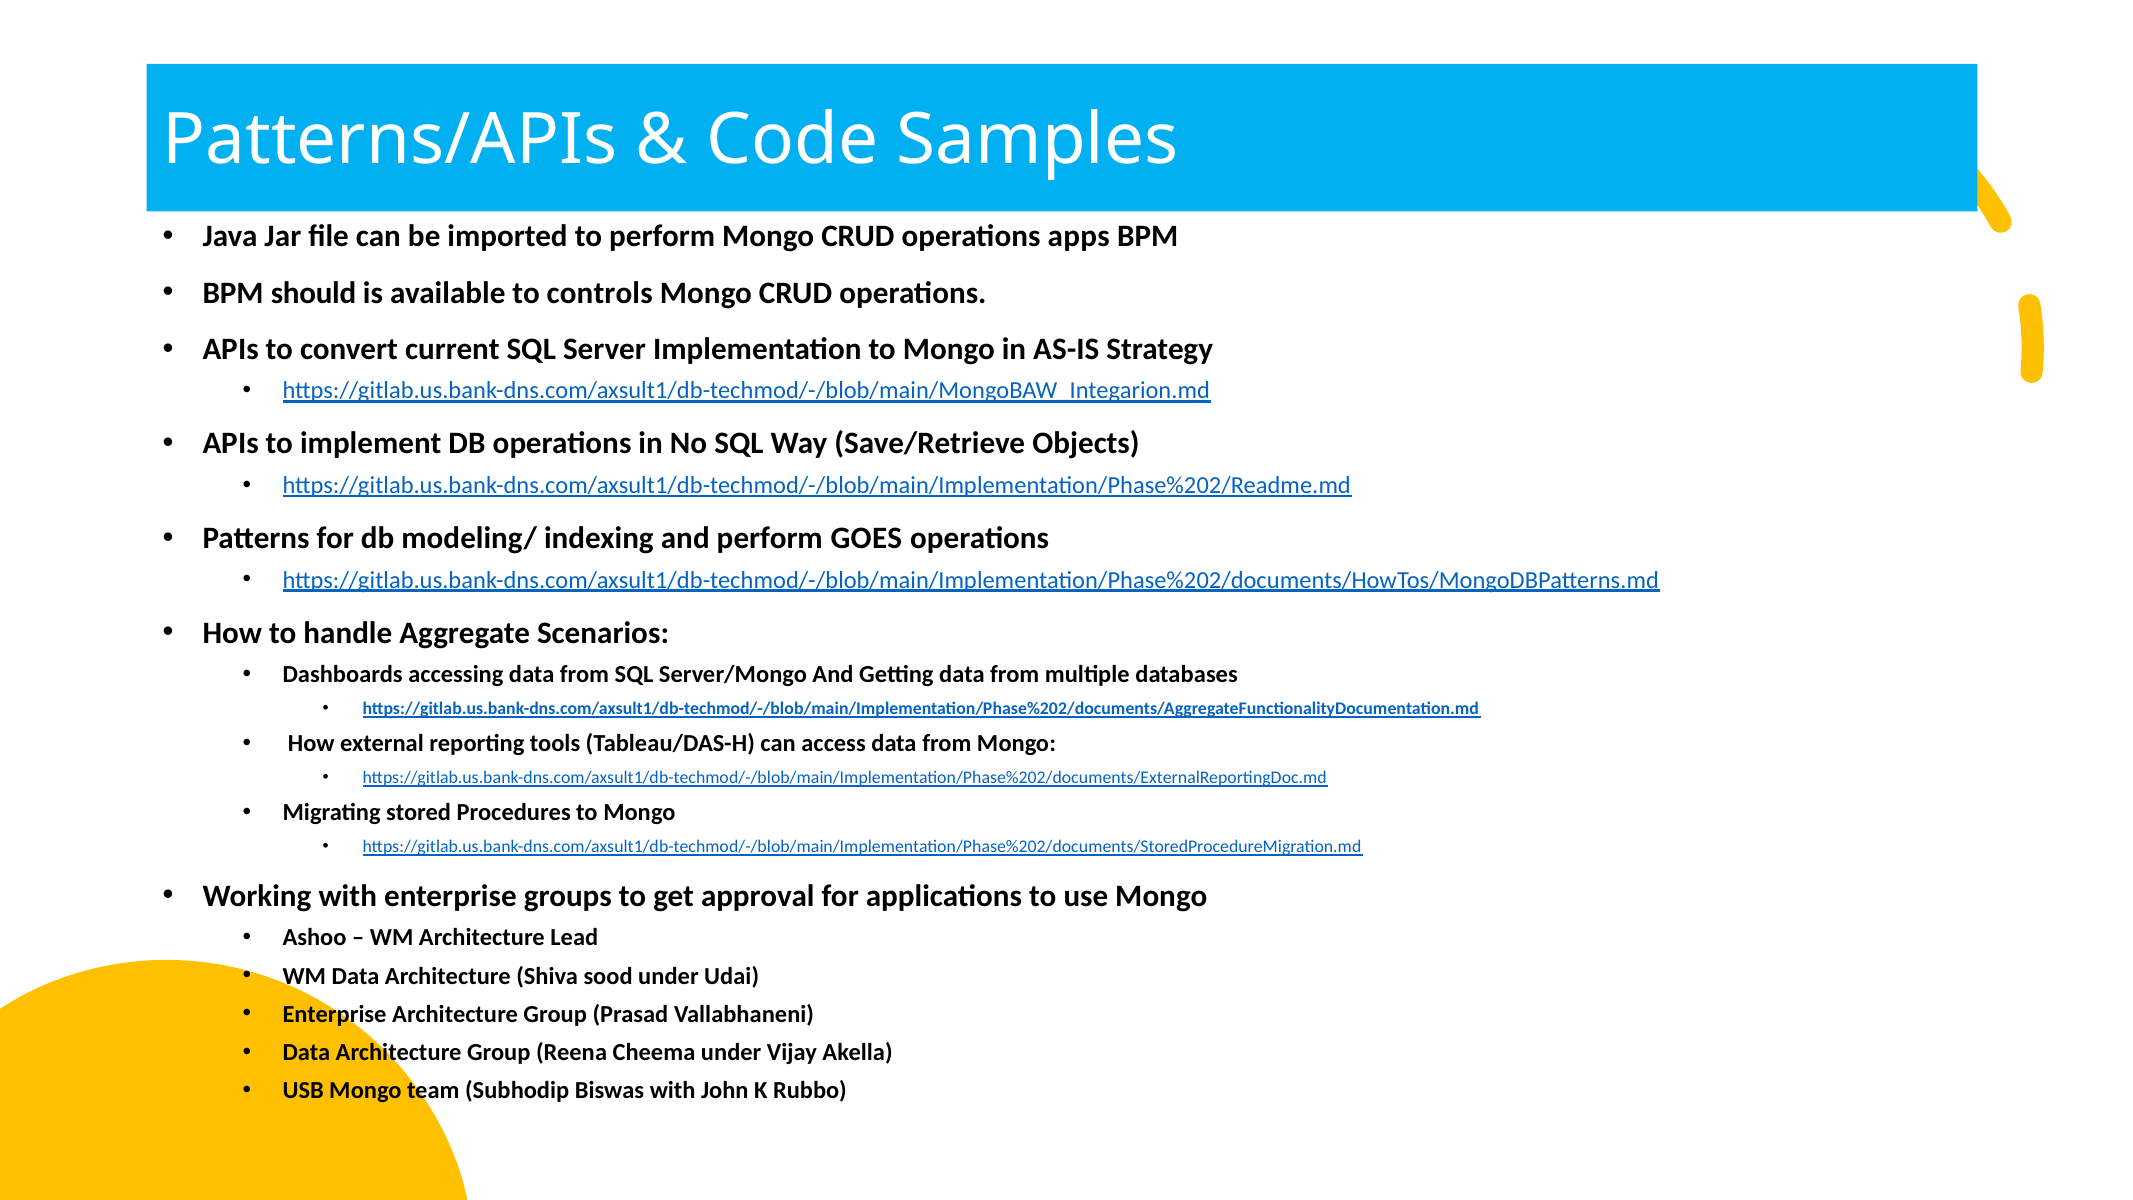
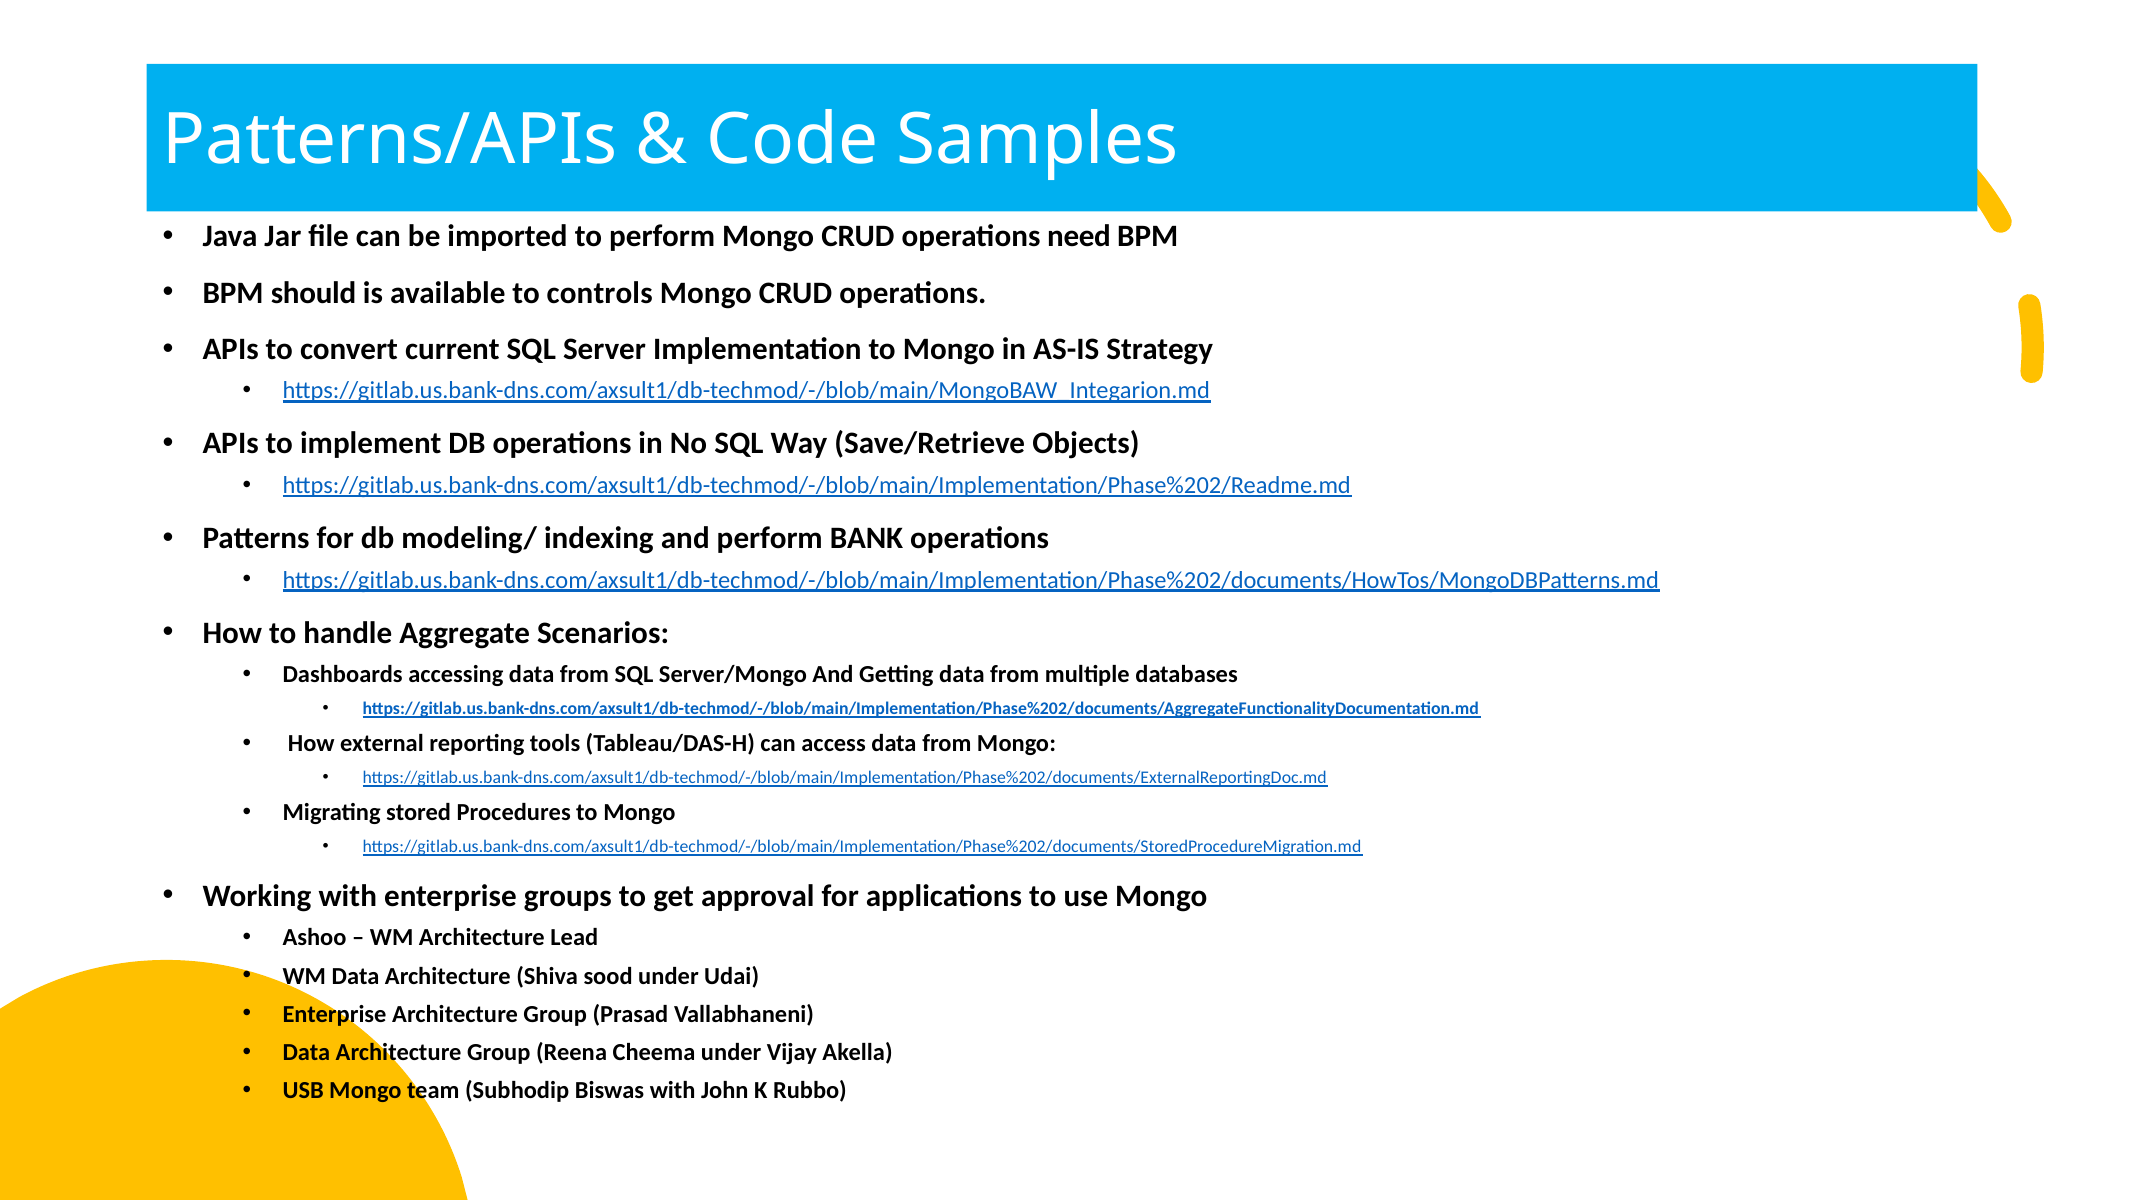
apps: apps -> need (1079, 236)
GOES: GOES -> BANK (867, 538)
